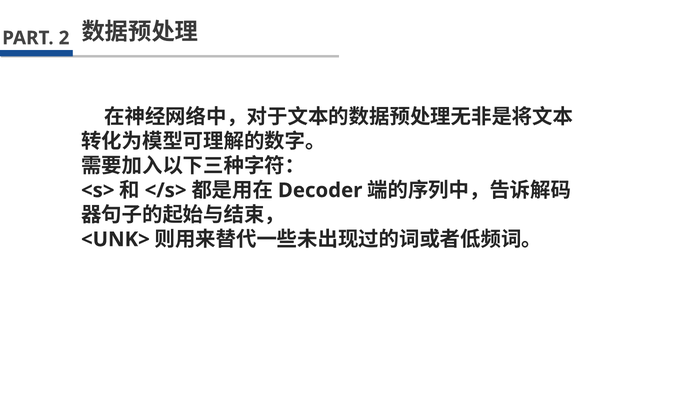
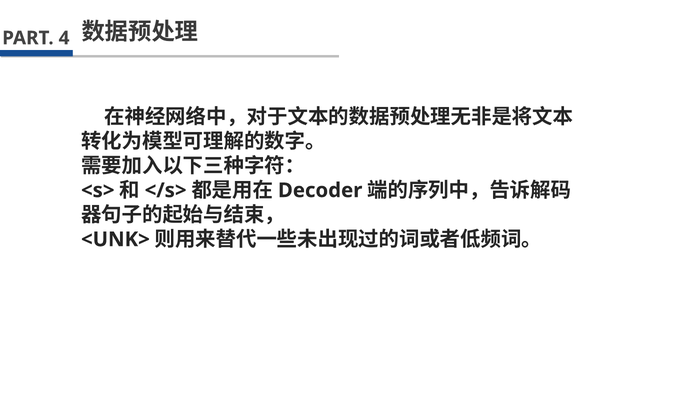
2: 2 -> 4 (64, 38)
